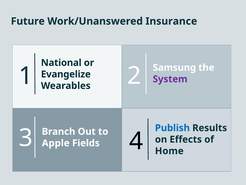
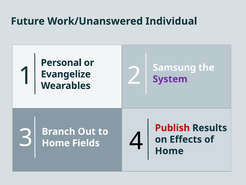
Insurance: Insurance -> Individual (171, 21)
National: National -> Personal (61, 63)
Publish colour: blue -> red (172, 128)
Apple: Apple -> Home (56, 143)
